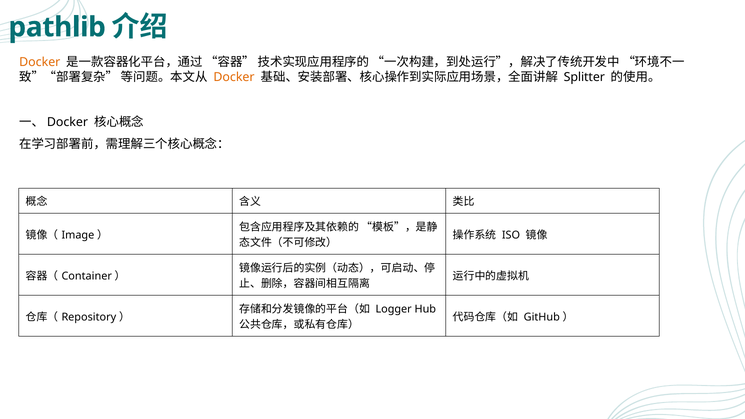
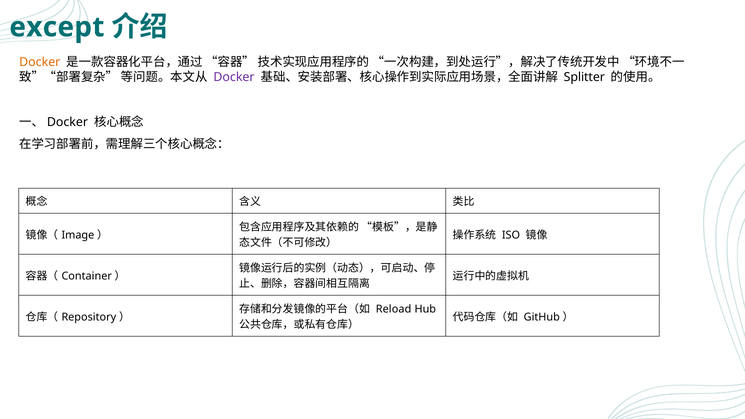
pathlib: pathlib -> except (57, 27)
Docker colour: orange -> purple (234, 77)
Logger: Logger -> Reload (394, 309)
